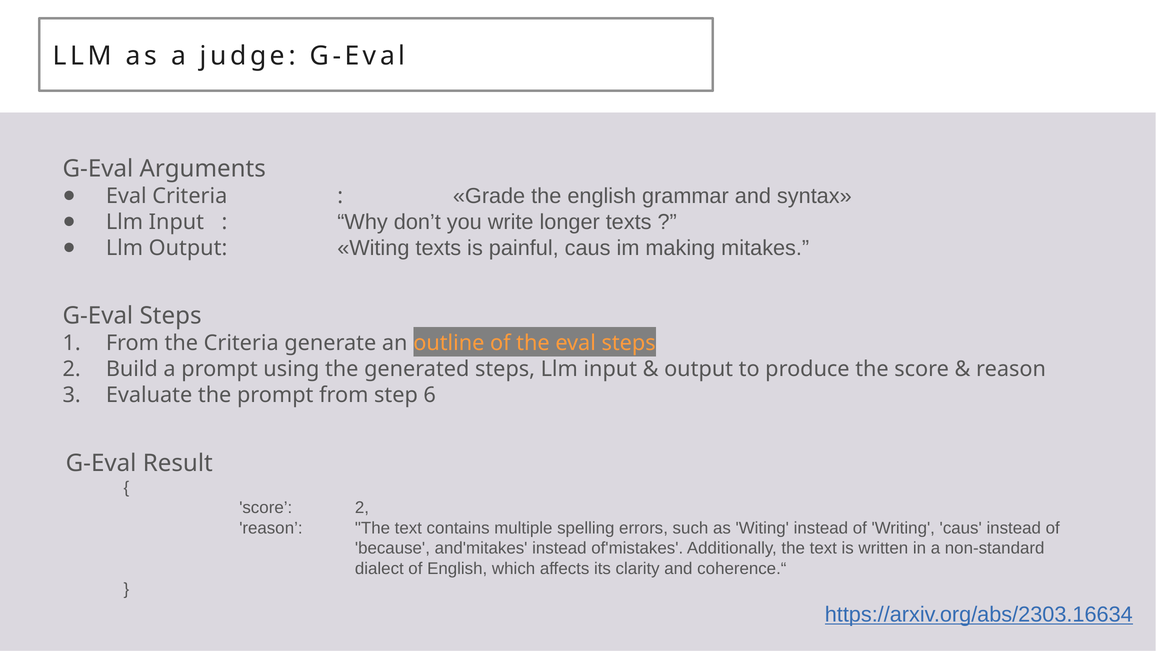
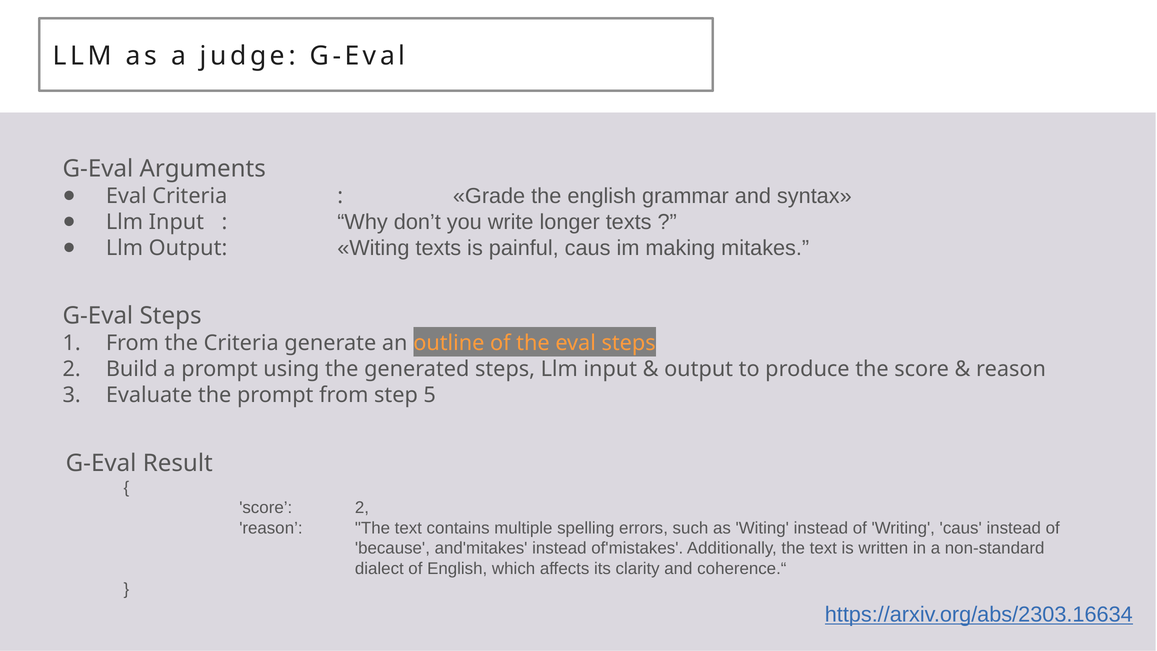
6: 6 -> 5 (430, 395)
